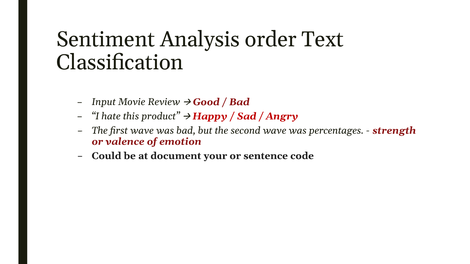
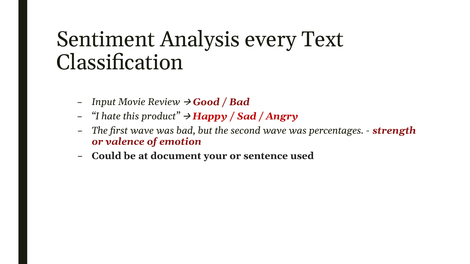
order: order -> every (271, 40)
code: code -> used (302, 156)
